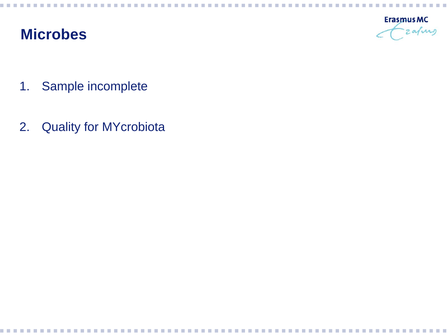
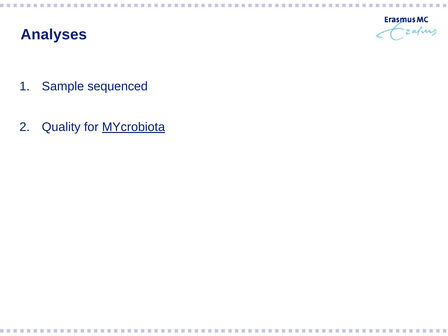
Microbes: Microbes -> Analyses (54, 35)
incomplete: incomplete -> sequenced (118, 86)
MYcrobiota underline: none -> present (134, 127)
